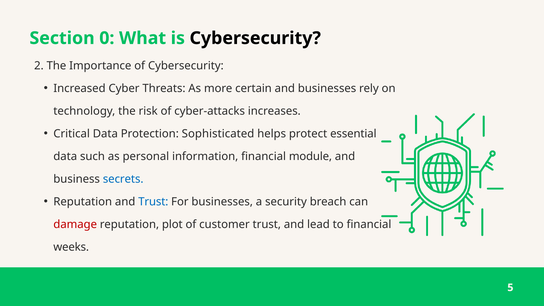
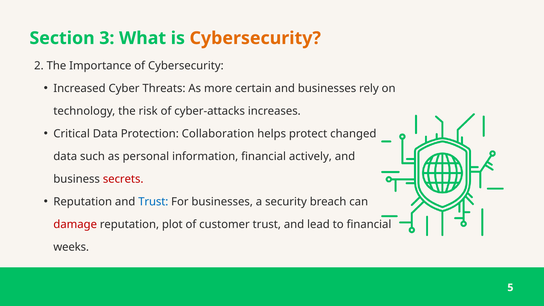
0: 0 -> 3 (107, 38)
Cybersecurity colour: black -> orange (255, 38)
Sophisticated: Sophisticated -> Collaboration (218, 134)
essential: essential -> changed (353, 134)
module: module -> actively (310, 156)
secrets colour: blue -> red (123, 179)
